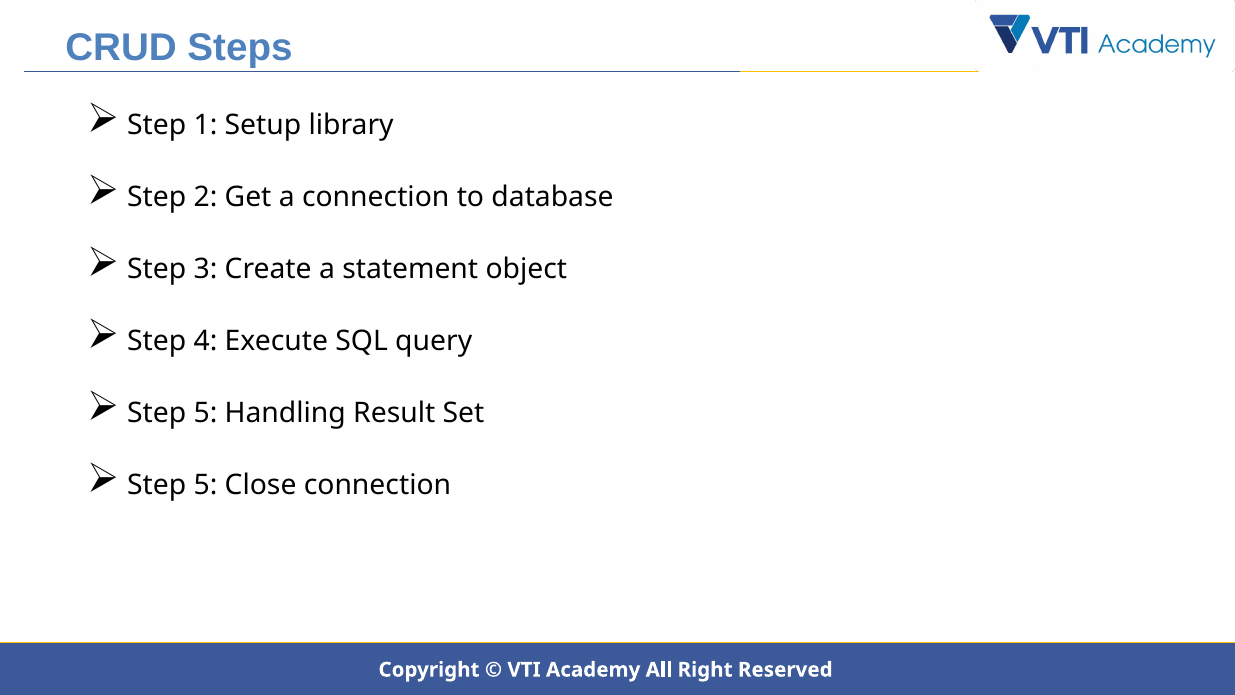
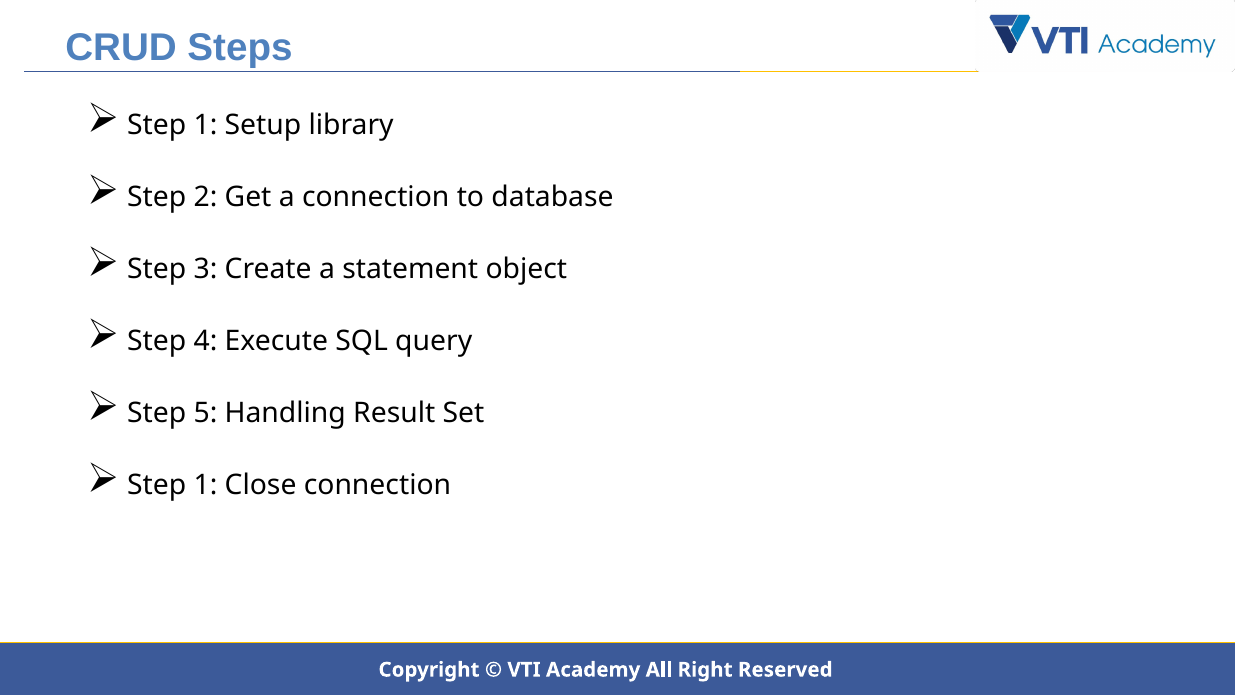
5: 5 -> 1 (205, 485)
